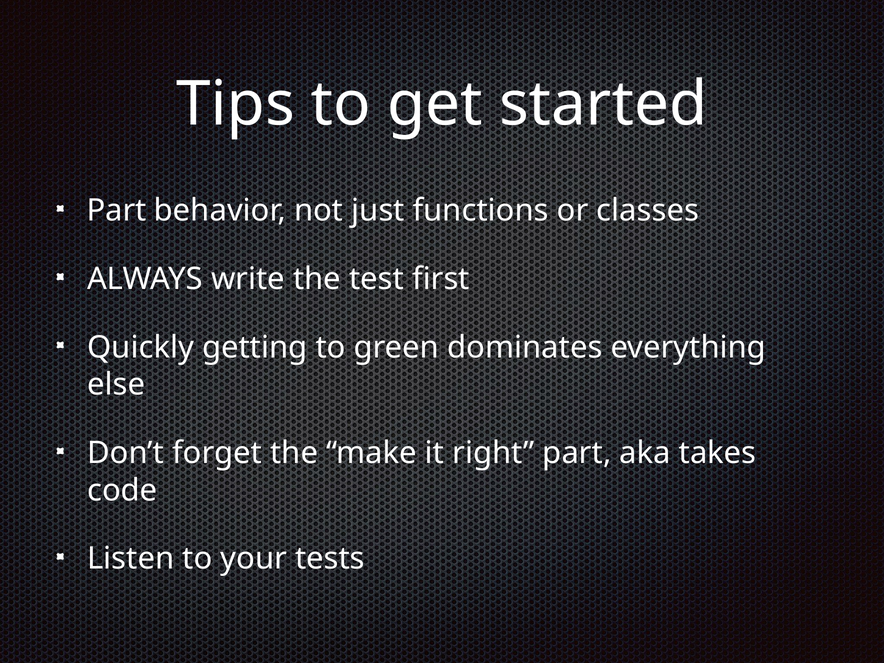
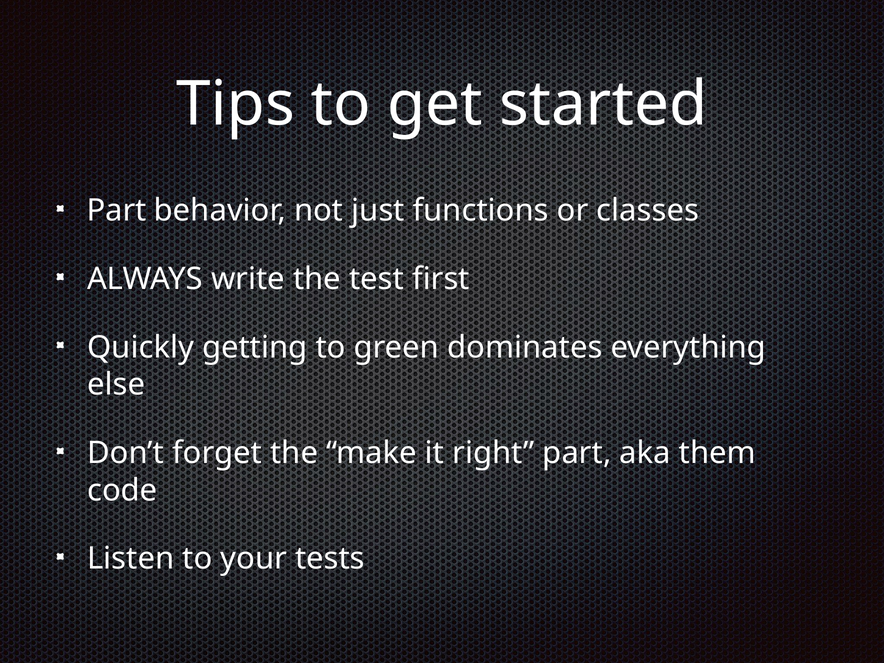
takes: takes -> them (717, 453)
